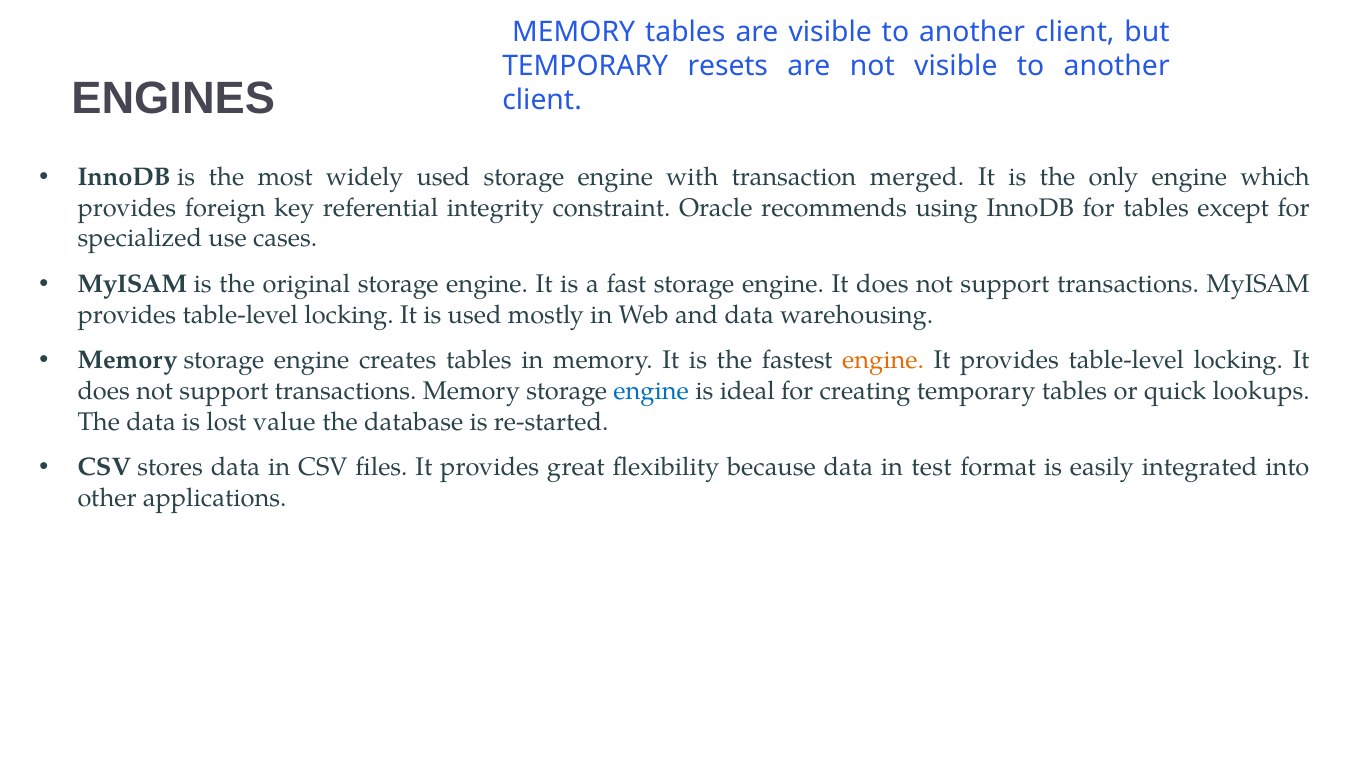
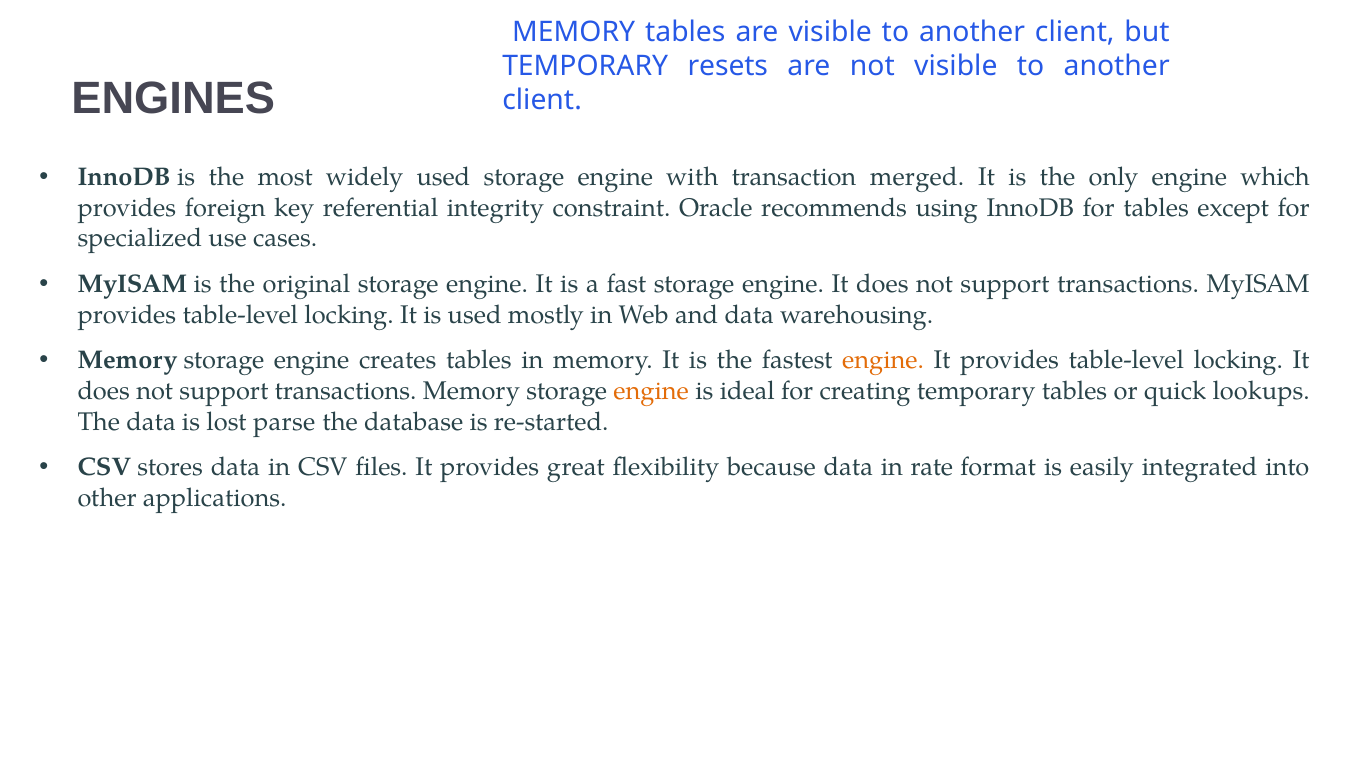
engine colour: blue -> orange (651, 391)
value: value -> parse (284, 422)
test: test -> rate (932, 467)
